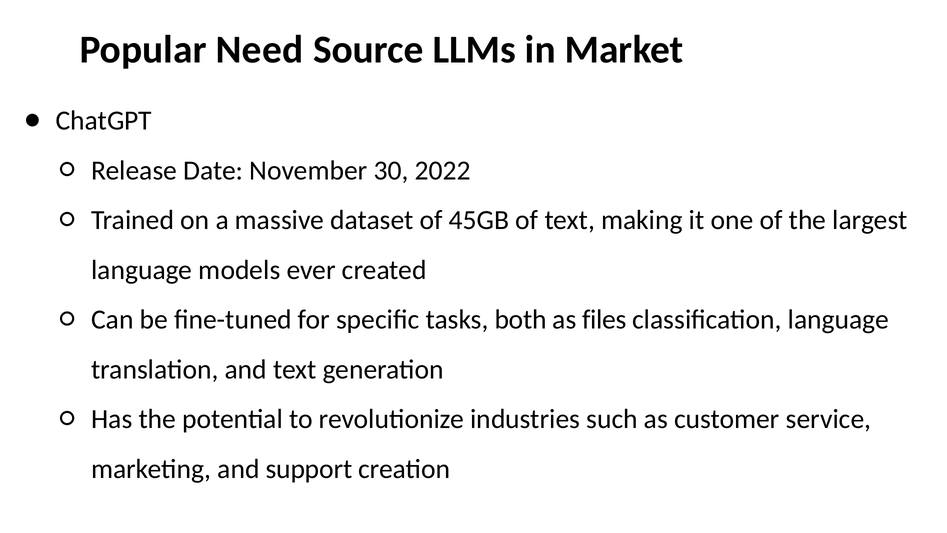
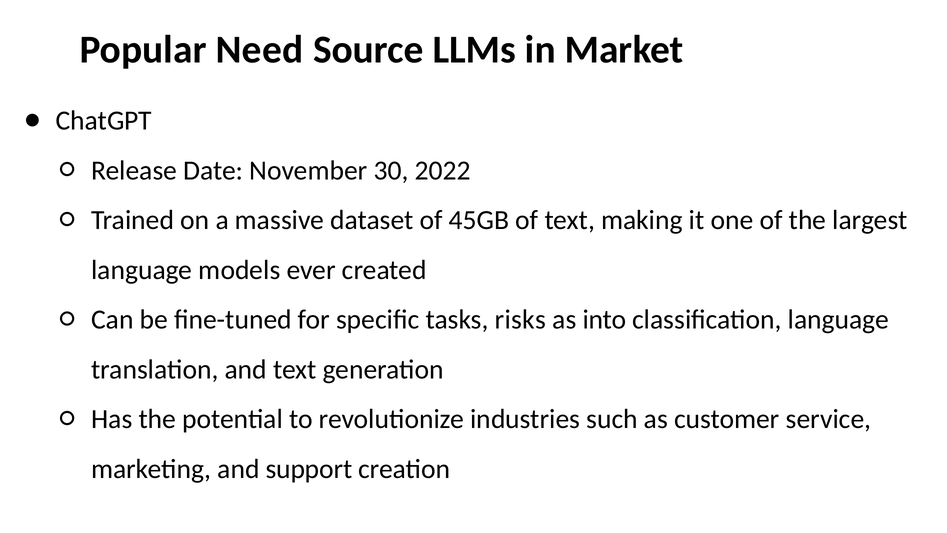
both: both -> risks (520, 320)
files: files -> into (604, 320)
